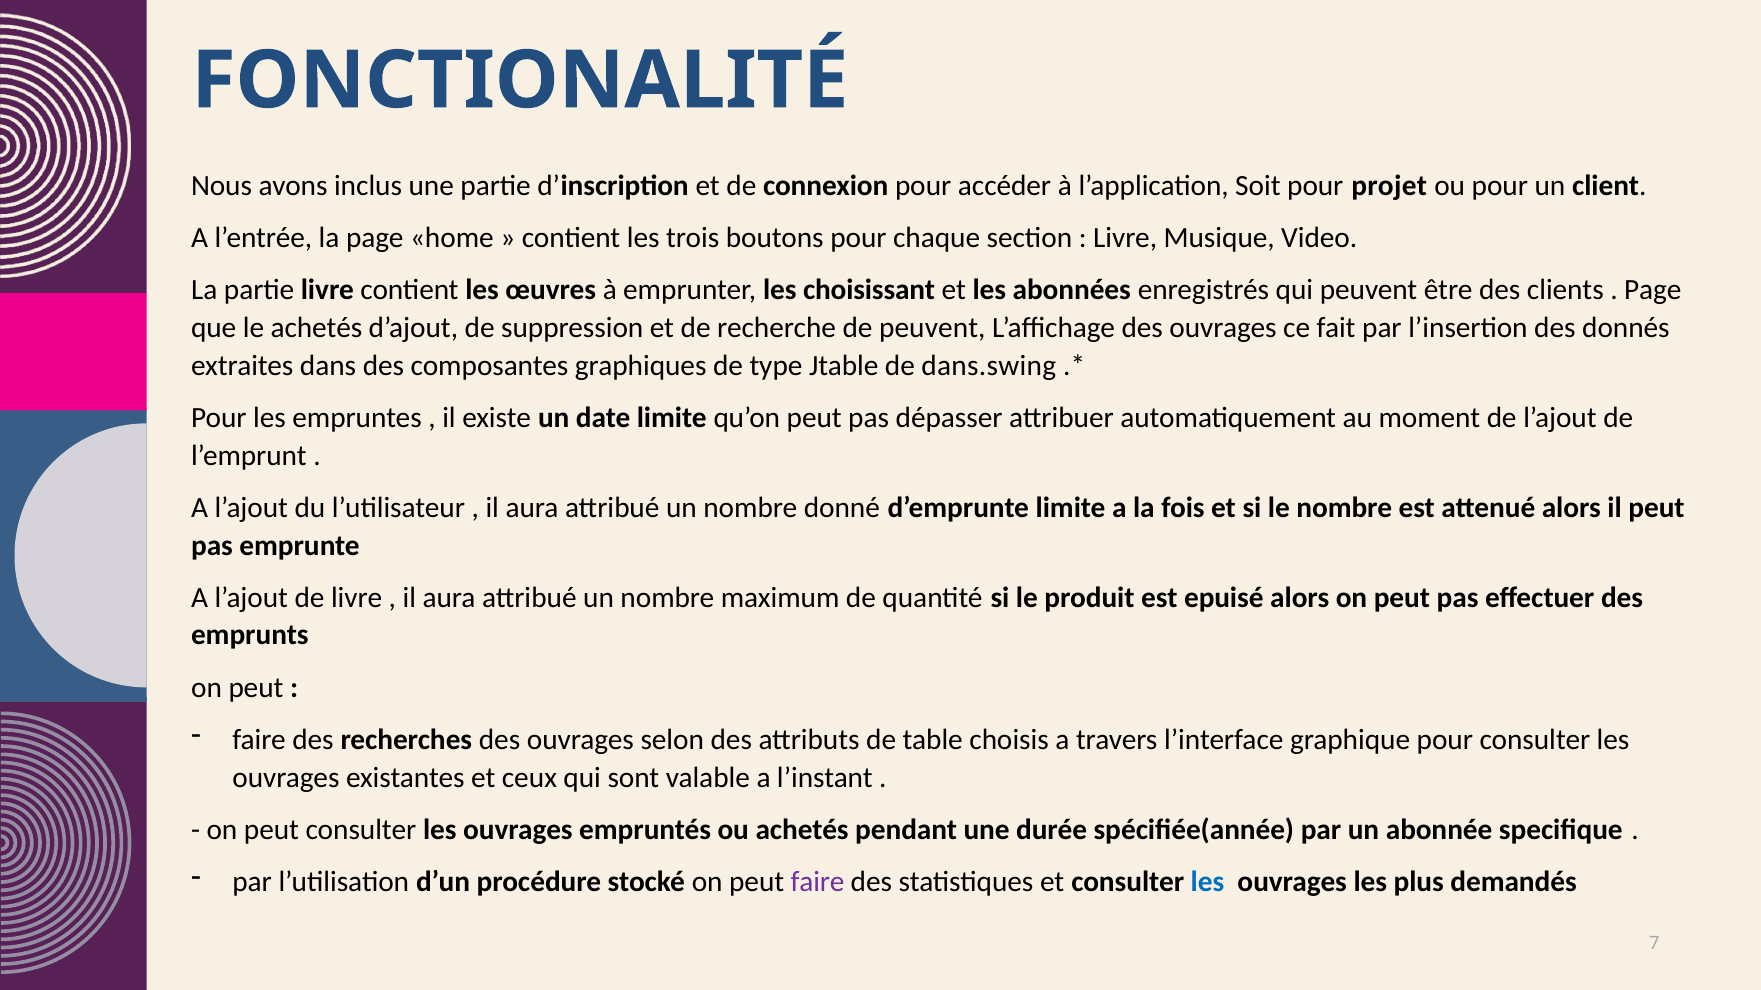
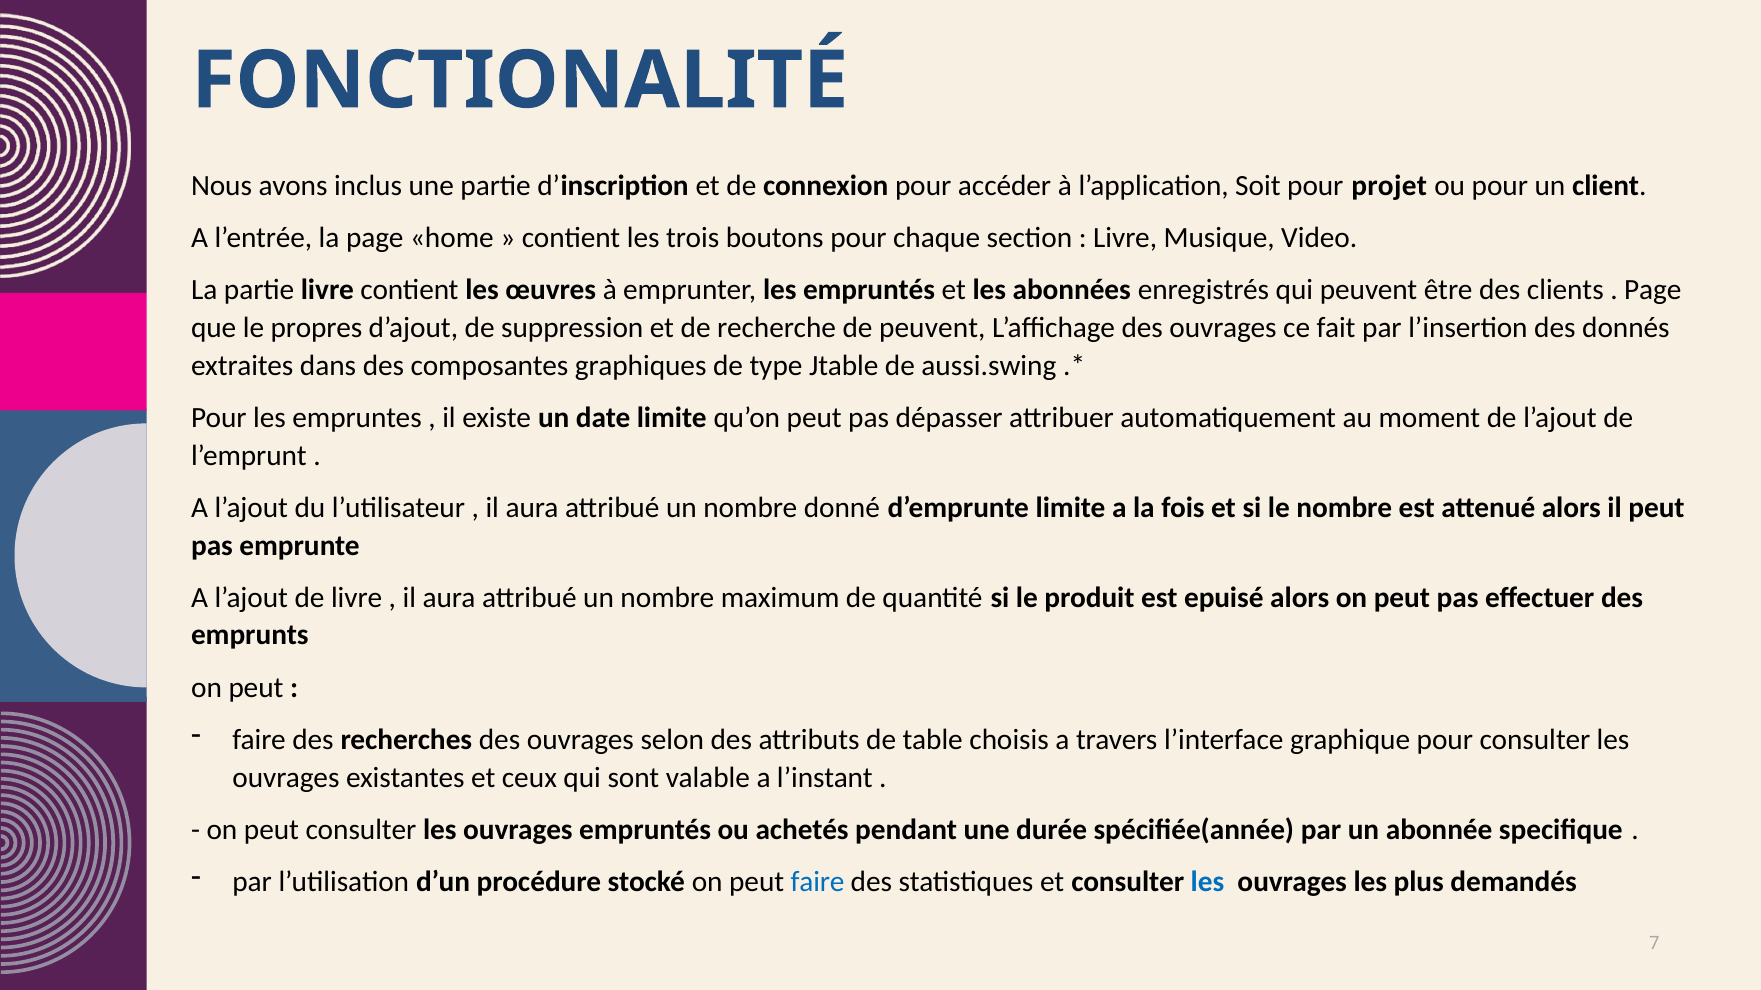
les choisissant: choisissant -> empruntés (869, 290)
le achetés: achetés -> propres (317, 328)
dans.swing: dans.swing -> aussi.swing (989, 366)
faire colour: purple -> blue (818, 882)
